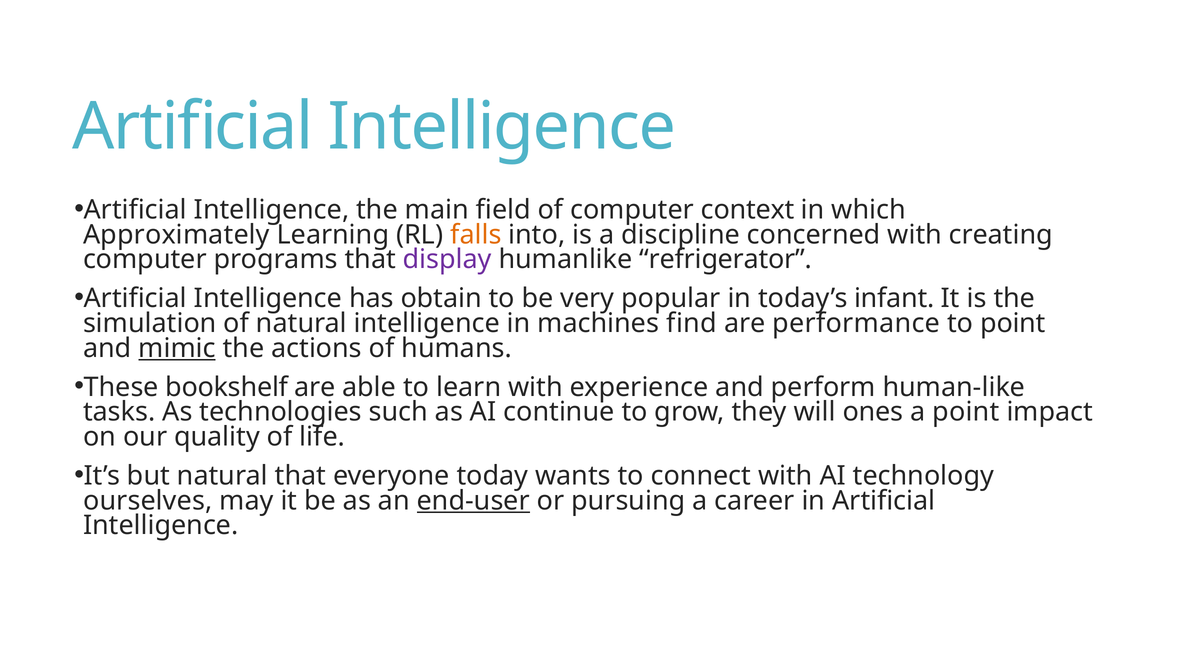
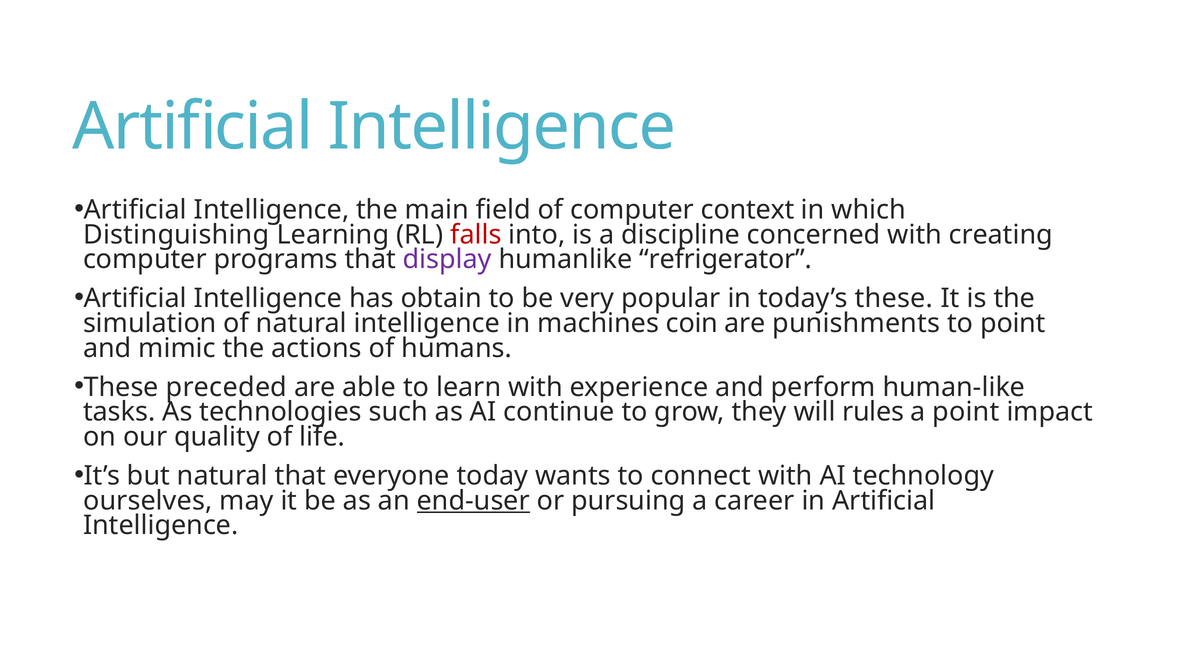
Approximately: Approximately -> Distinguishing (176, 235)
falls colour: orange -> red (476, 235)
today’s infant: infant -> these (894, 299)
find: find -> coin (692, 323)
performance: performance -> punishments (856, 323)
mimic underline: present -> none (177, 348)
bookshelf: bookshelf -> preceded (226, 387)
ones: ones -> rules (873, 412)
